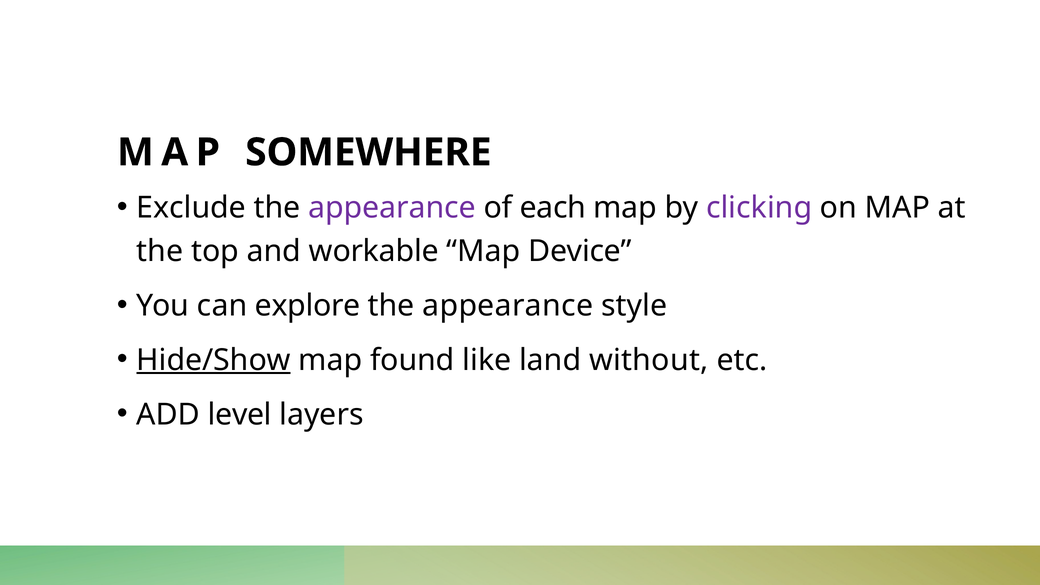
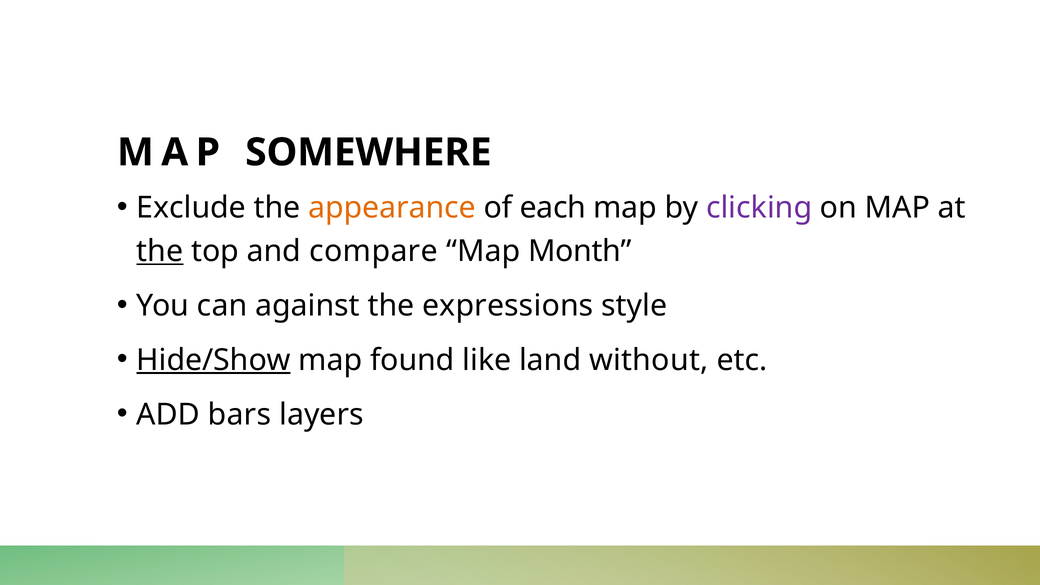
appearance colour: purple -> orange (392, 208)
the underline: none -> present (160, 251)
workable: workable -> compare (374, 251)
Device: Device -> Month (580, 251)
explore: explore -> against (307, 306)
appearance: appearance -> expressions (508, 306)
level: level -> bars (240, 414)
